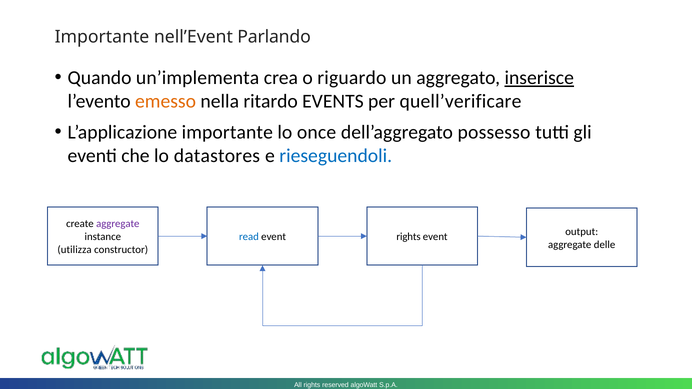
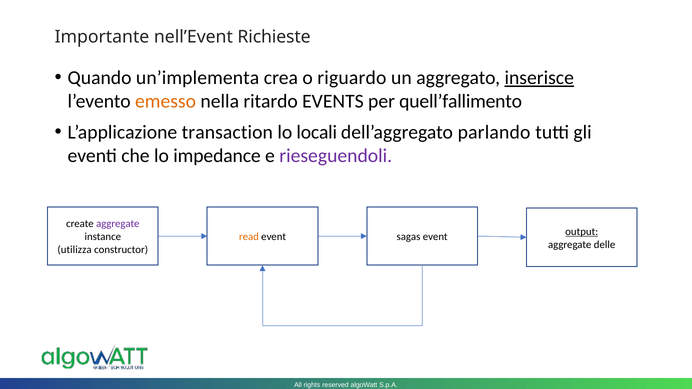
Parlando: Parlando -> Richieste (274, 37)
quell’verificare: quell’verificare -> quell’fallimento (461, 101)
L’applicazione importante: importante -> transaction (227, 132)
once: once -> locali (317, 132)
possesso: possesso -> parlando (494, 132)
datastores: datastores -> impedance (217, 156)
rieseguendoli colour: blue -> purple (336, 156)
read colour: blue -> orange (249, 237)
event rights: rights -> sagas (408, 237)
output underline: none -> present (582, 232)
